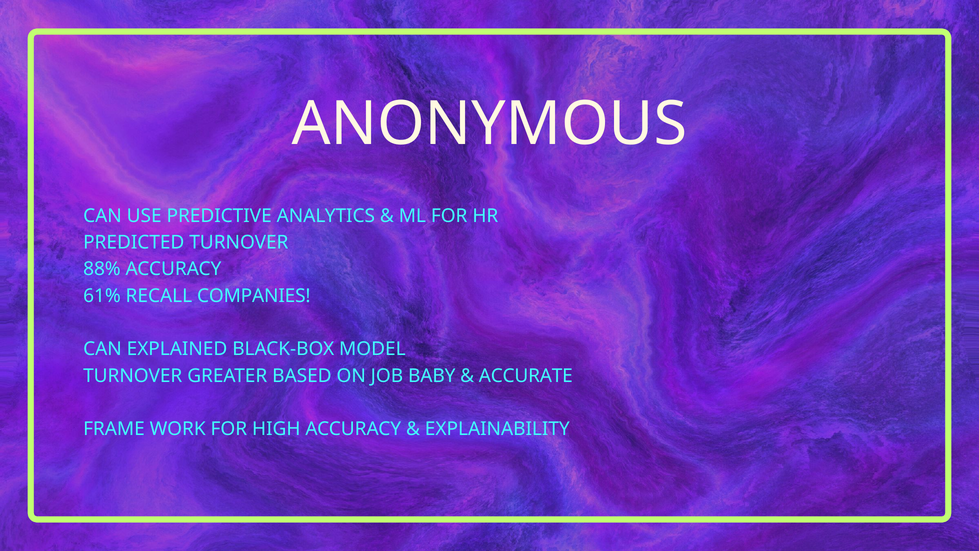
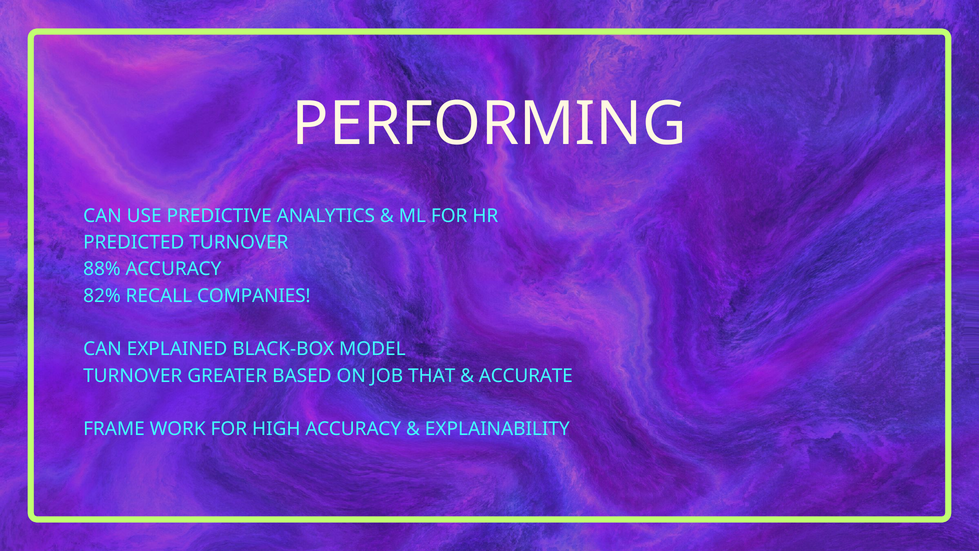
ANONYMOUS: ANONYMOUS -> PERFORMING (489, 124)
61%: 61% -> 82% (102, 296)
BABY: BABY -> THAT (432, 376)
